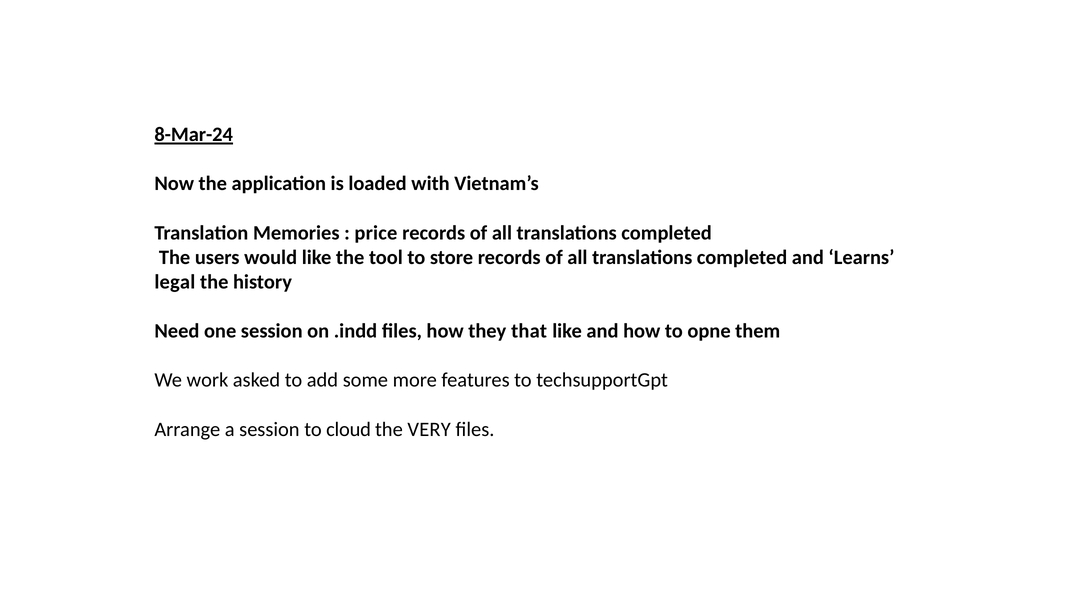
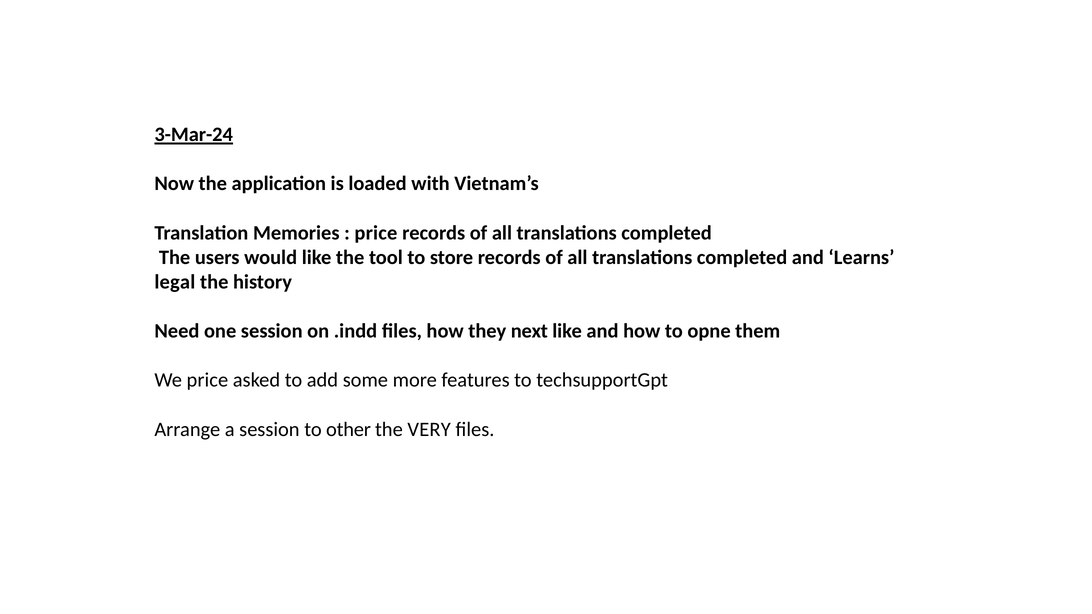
8-Mar-24: 8-Mar-24 -> 3-Mar-24 (194, 135)
that: that -> next (529, 331)
We work: work -> price (207, 380)
cloud: cloud -> other (349, 430)
